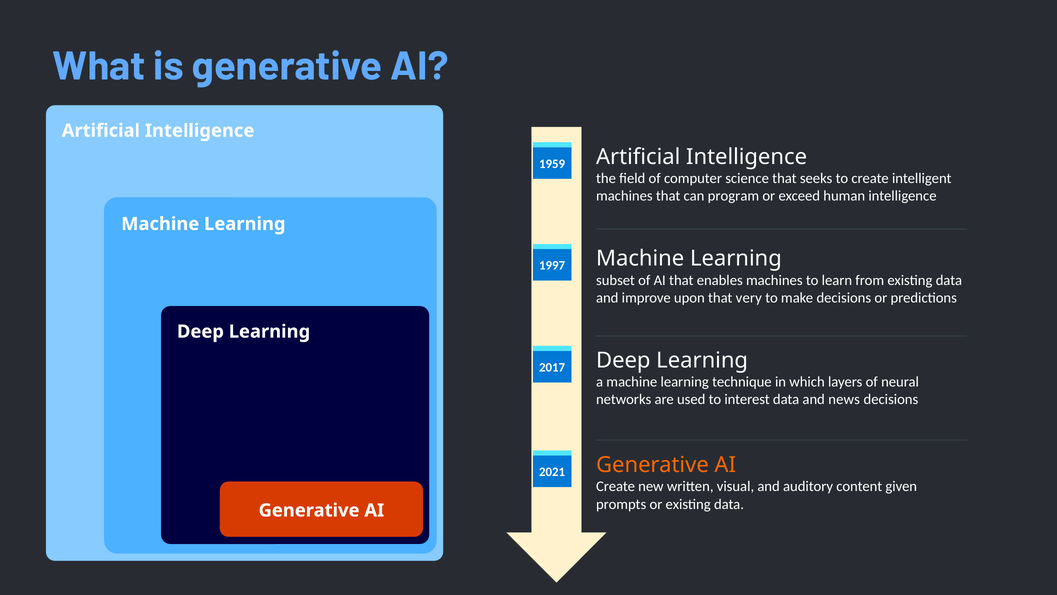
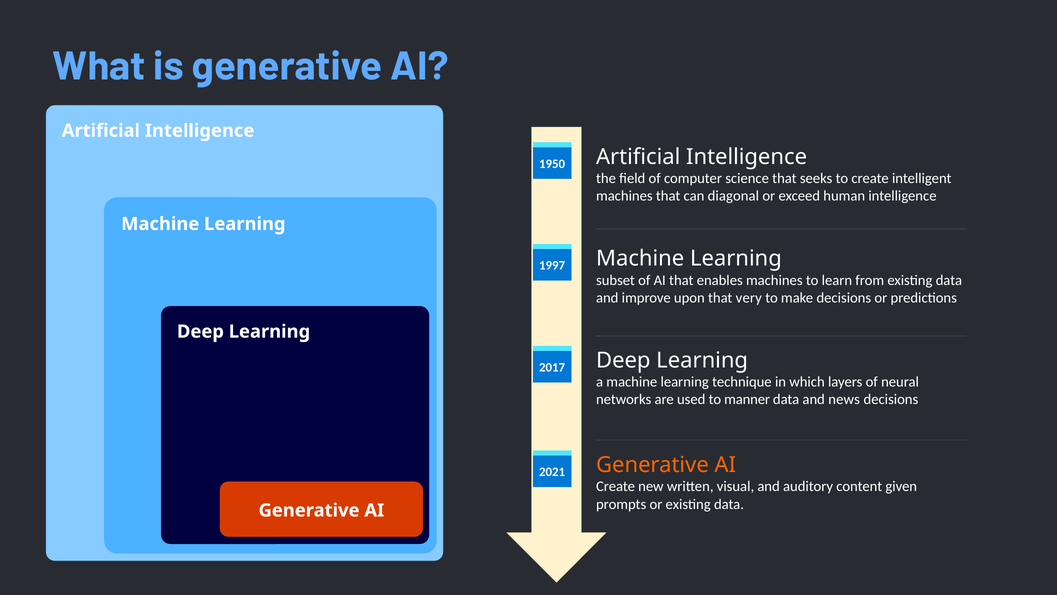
1959: 1959 -> 1950 (552, 164)
program: program -> diagonal (733, 196)
interest: interest -> manner (747, 399)
